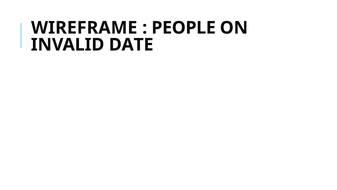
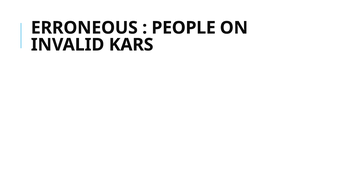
WIREFRAME: WIREFRAME -> ERRONEOUS (84, 28)
DATE: DATE -> KARS (131, 45)
